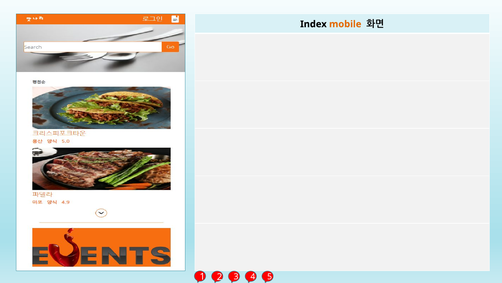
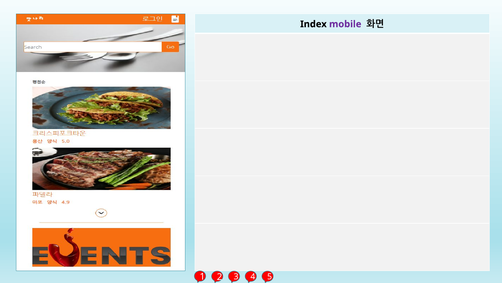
mobile colour: orange -> purple (345, 24)
